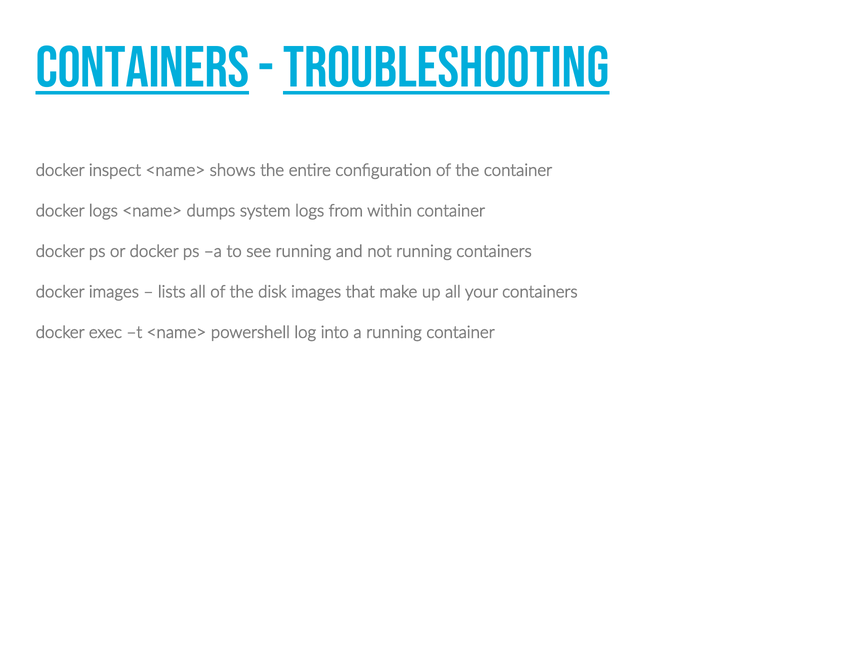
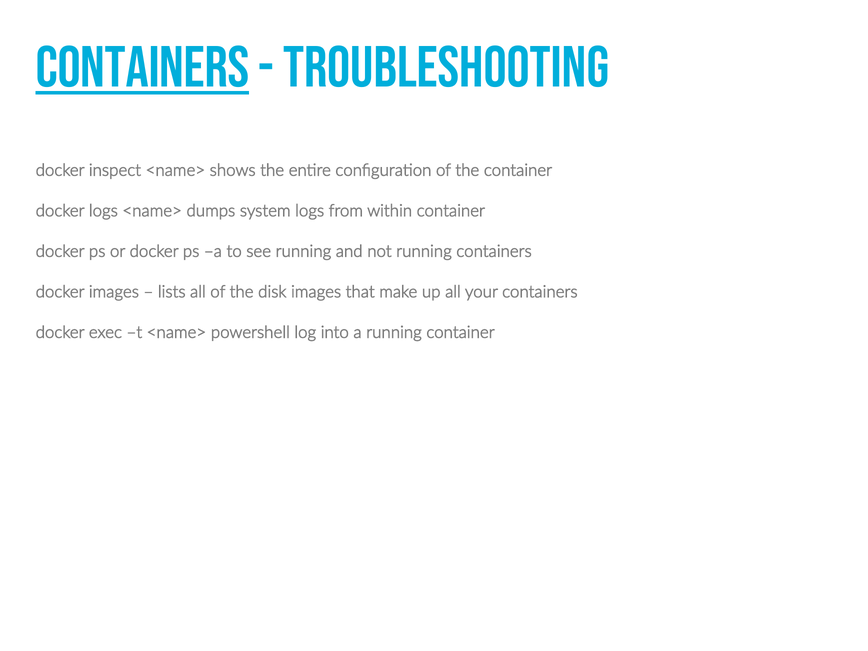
Troubleshooting underline: present -> none (446, 68)
